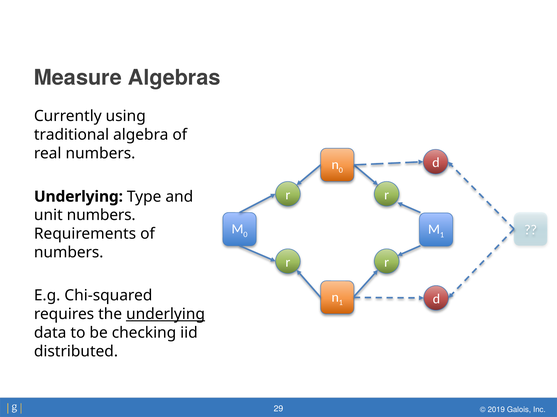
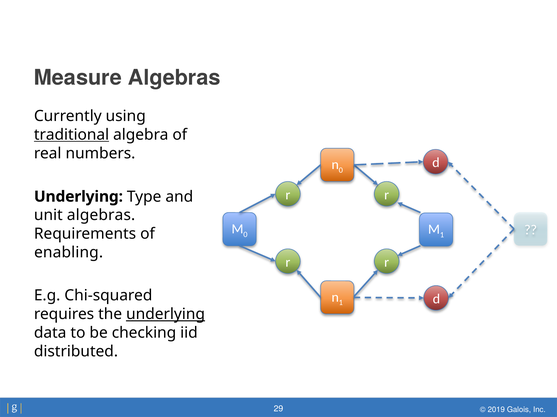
traditional underline: none -> present (72, 135)
unit numbers: numbers -> algebras (101, 216)
numbers: numbers -> enabling (69, 253)
